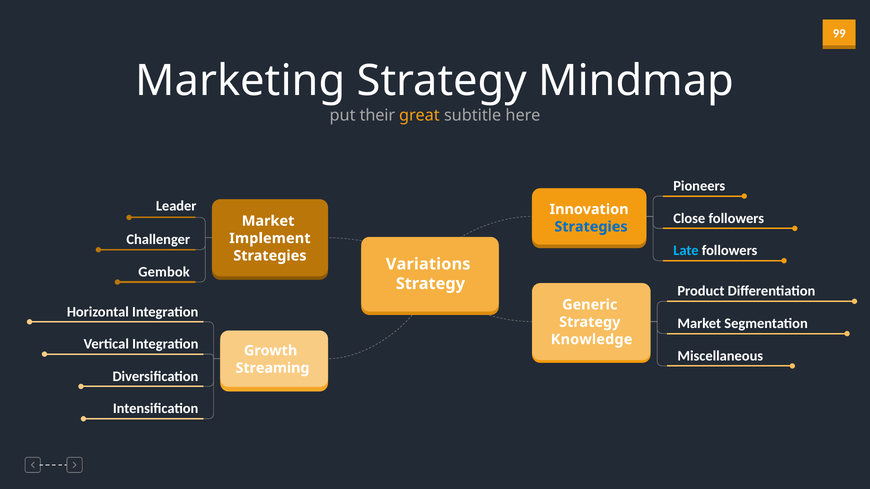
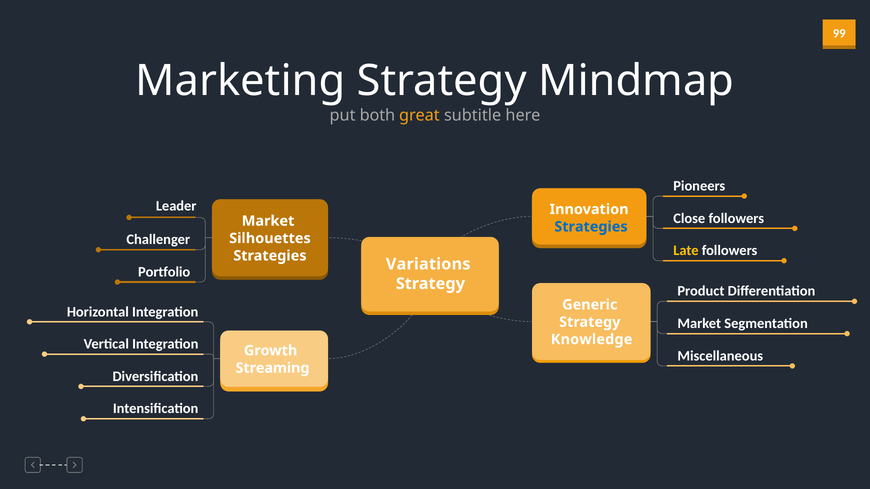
their: their -> both (377, 115)
Implement: Implement -> Silhouettes (270, 239)
Late colour: light blue -> yellow (686, 251)
Gembok: Gembok -> Portfolio (164, 272)
